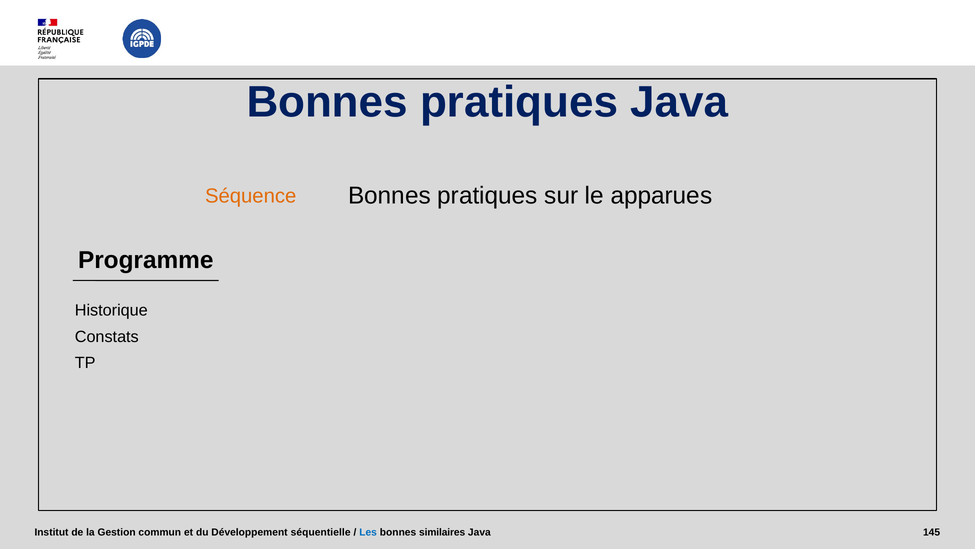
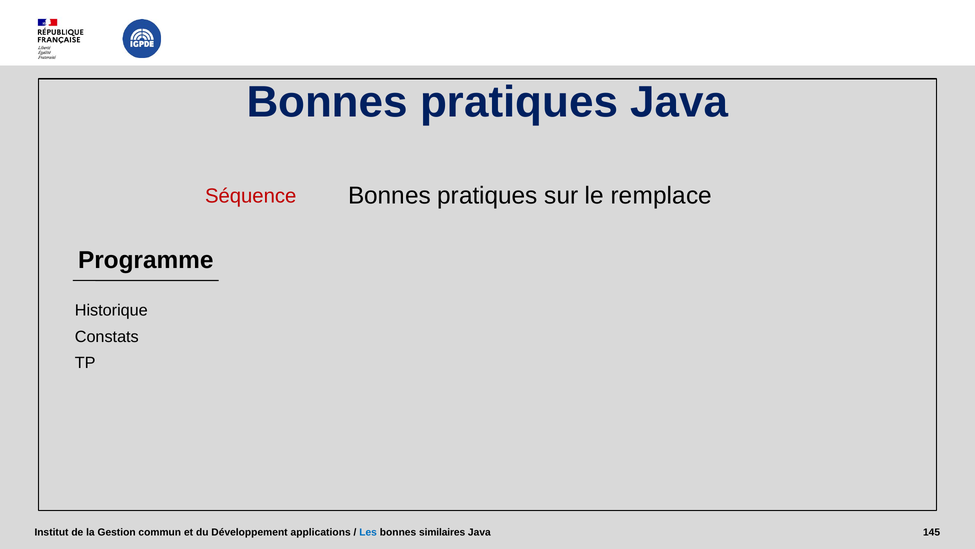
apparues: apparues -> remplace (661, 196)
Séquence colour: orange -> red (251, 196)
séquentielle: séquentielle -> applications (321, 532)
